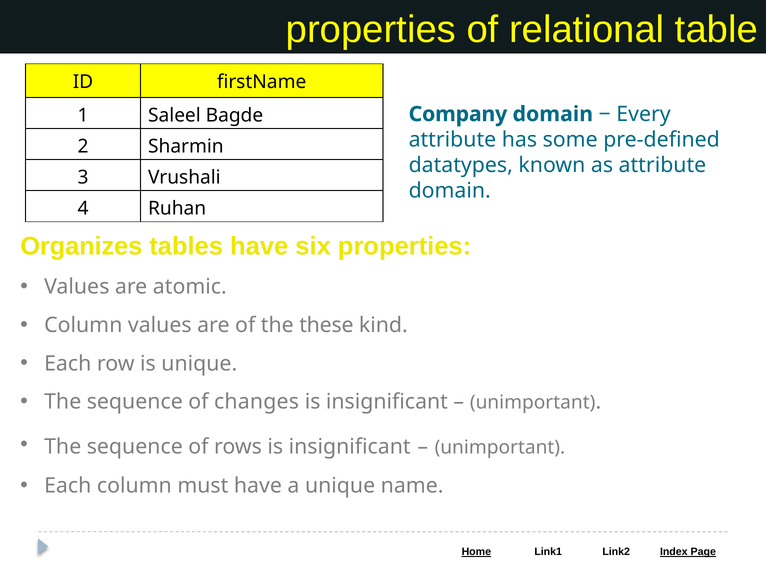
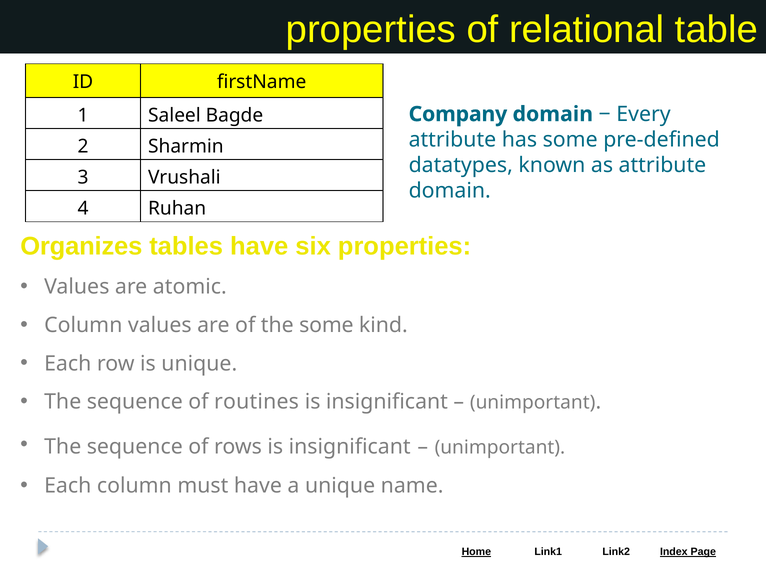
the these: these -> some (326, 326)
changes: changes -> routines (256, 402)
